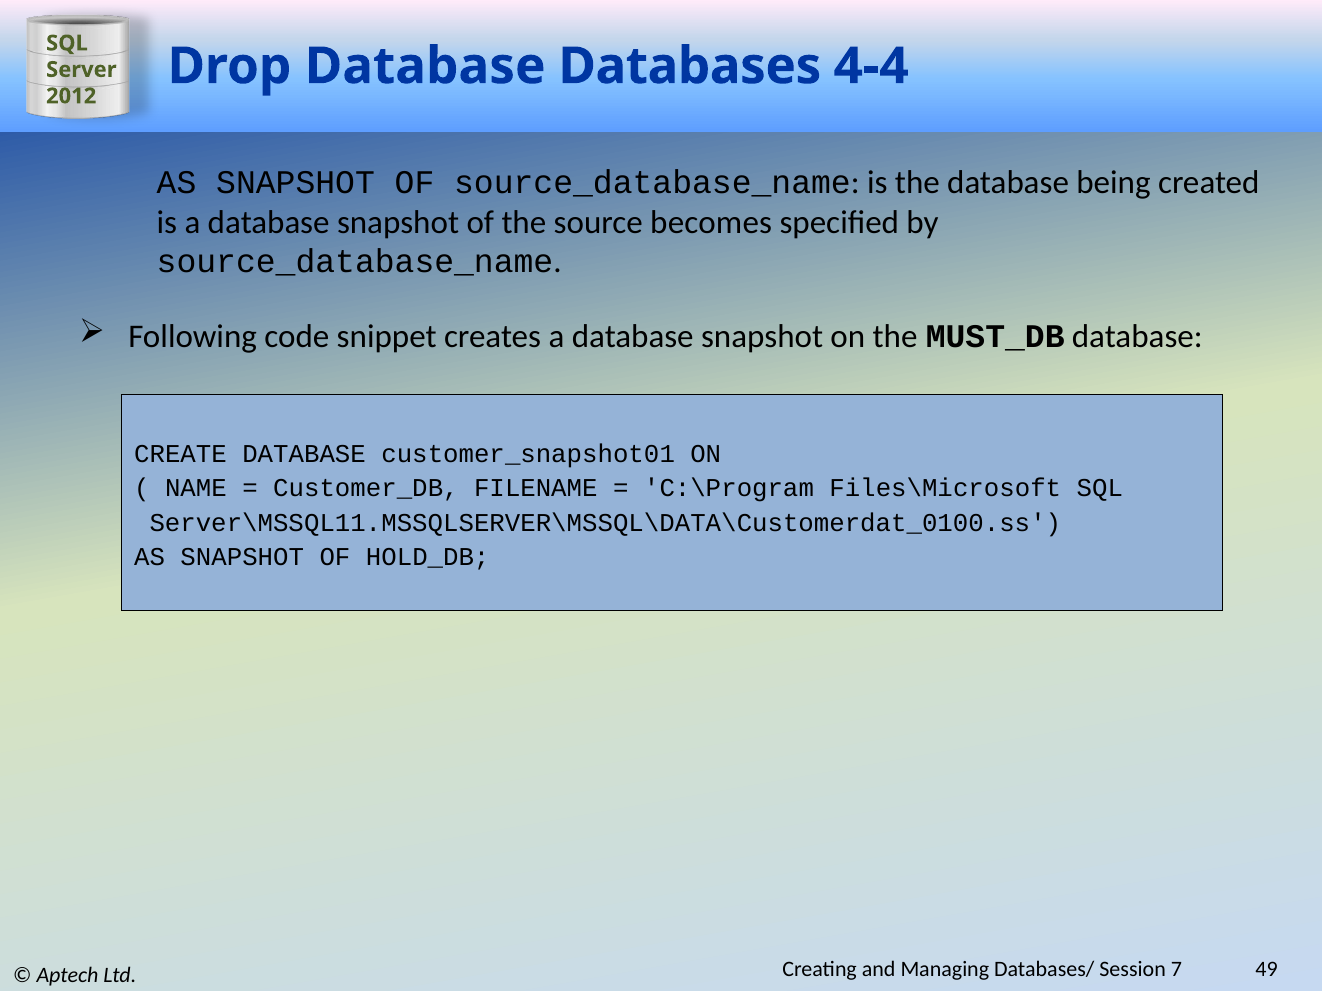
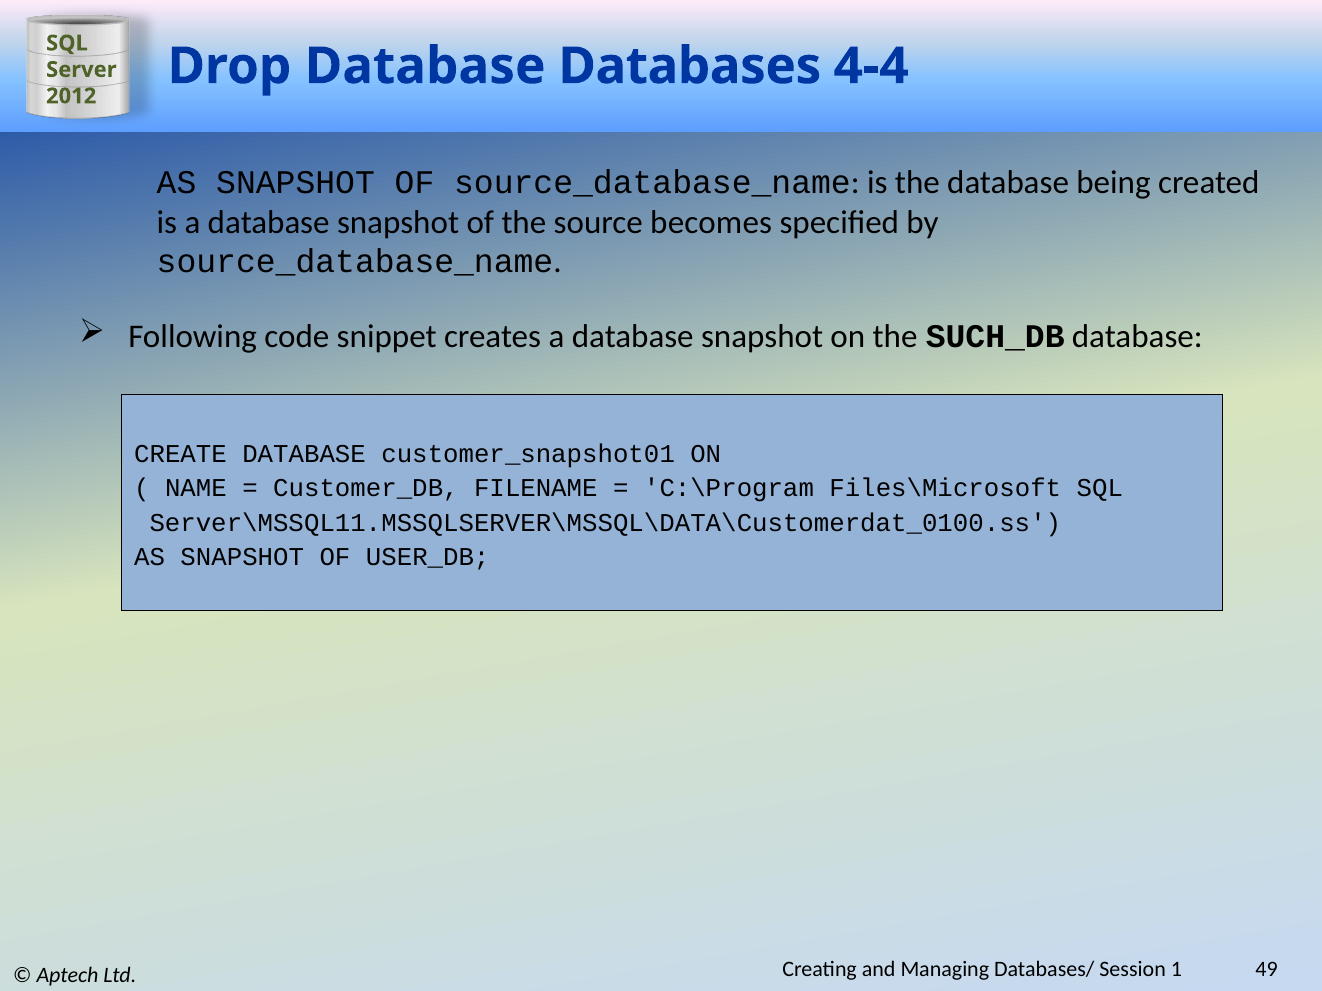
MUST_DB: MUST_DB -> SUCH_DB (995, 337)
HOLD_DB: HOLD_DB -> USER_DB (428, 557)
7: 7 -> 1 (1176, 970)
